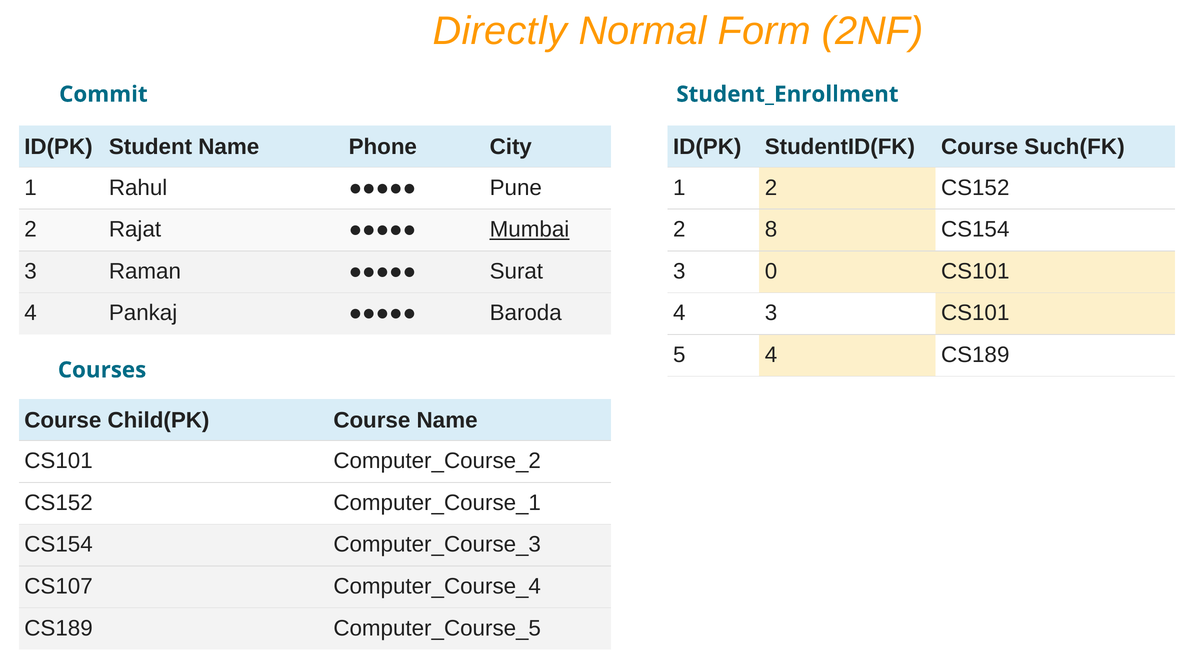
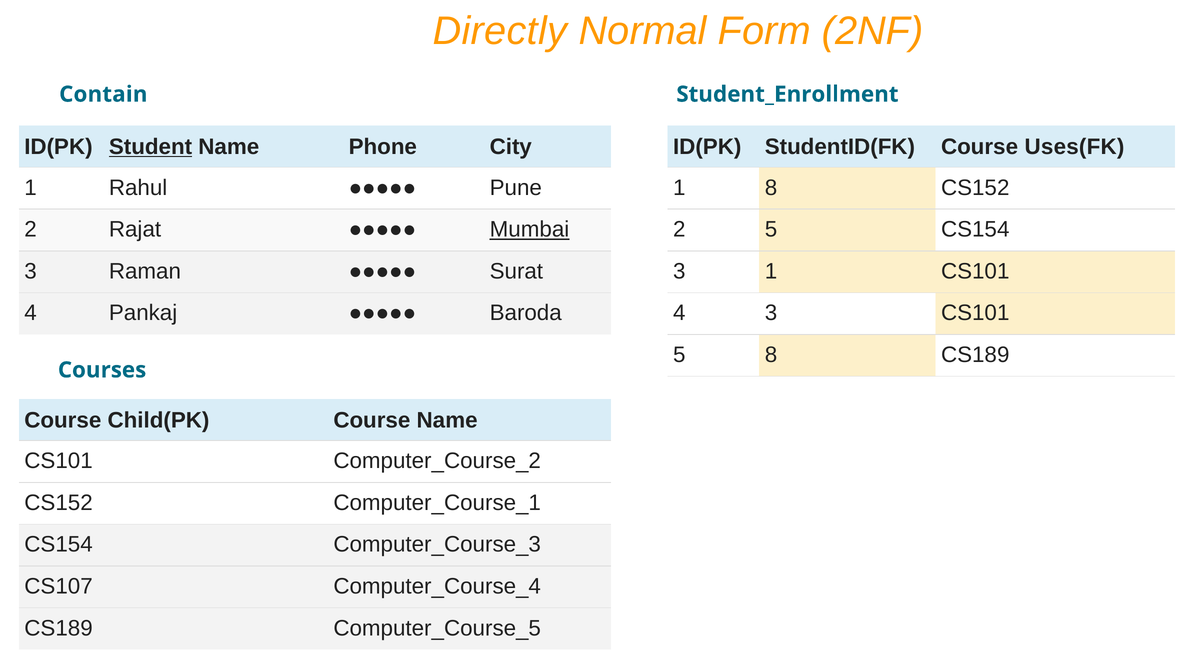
Commit: Commit -> Contain (103, 94)
Student underline: none -> present (151, 147)
Such(FK: Such(FK -> Uses(FK (1074, 147)
1 2: 2 -> 8 (771, 188)
2 8: 8 -> 5 (771, 229)
3 0: 0 -> 1 (771, 271)
5 4: 4 -> 8 (771, 355)
